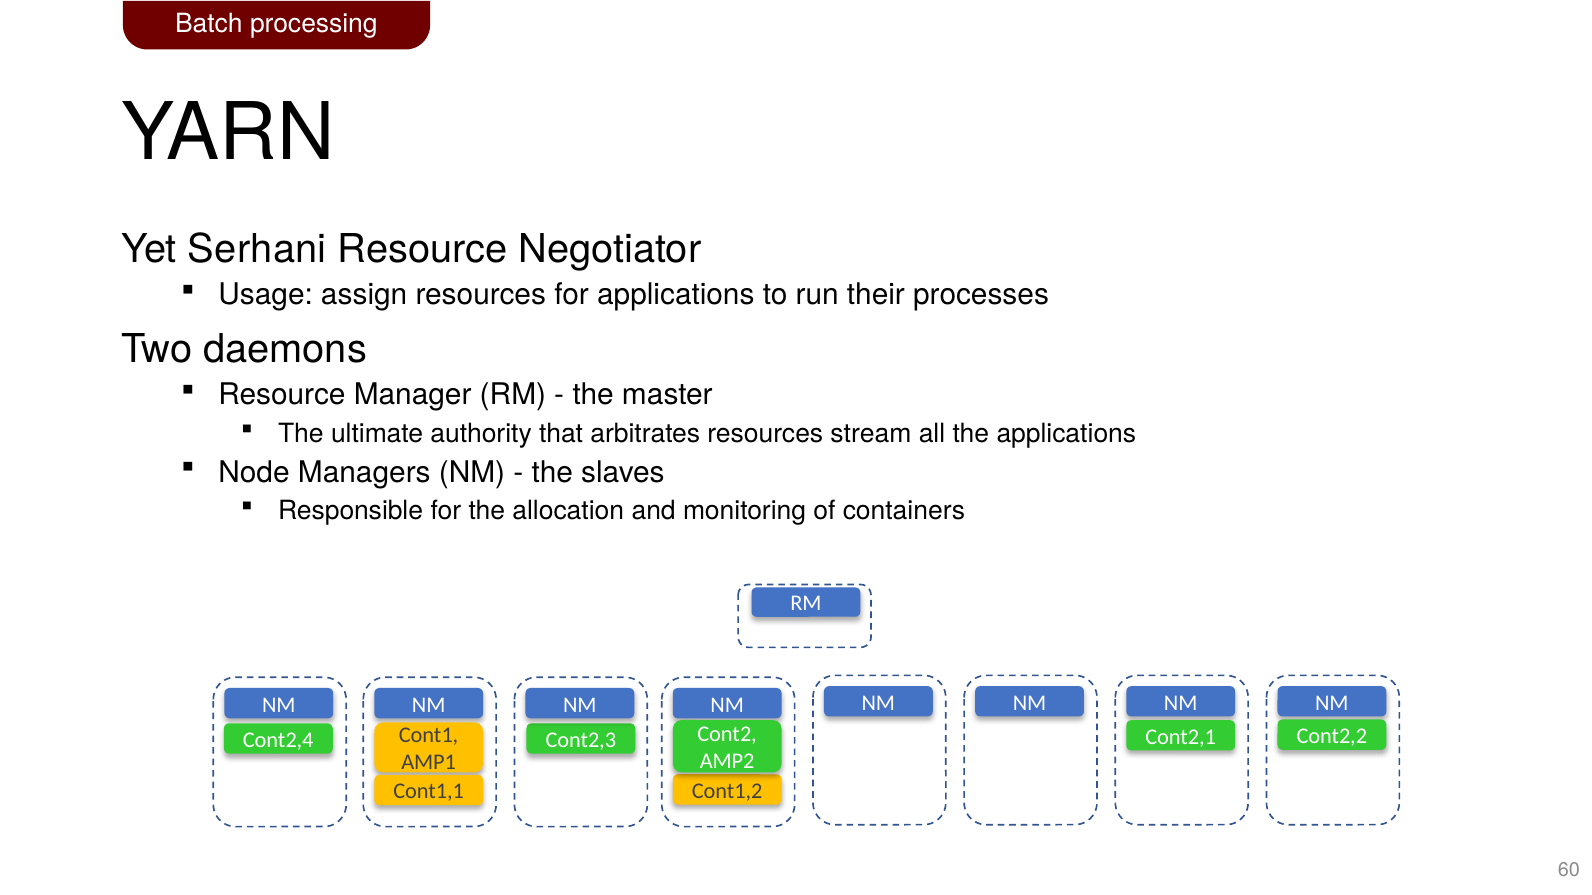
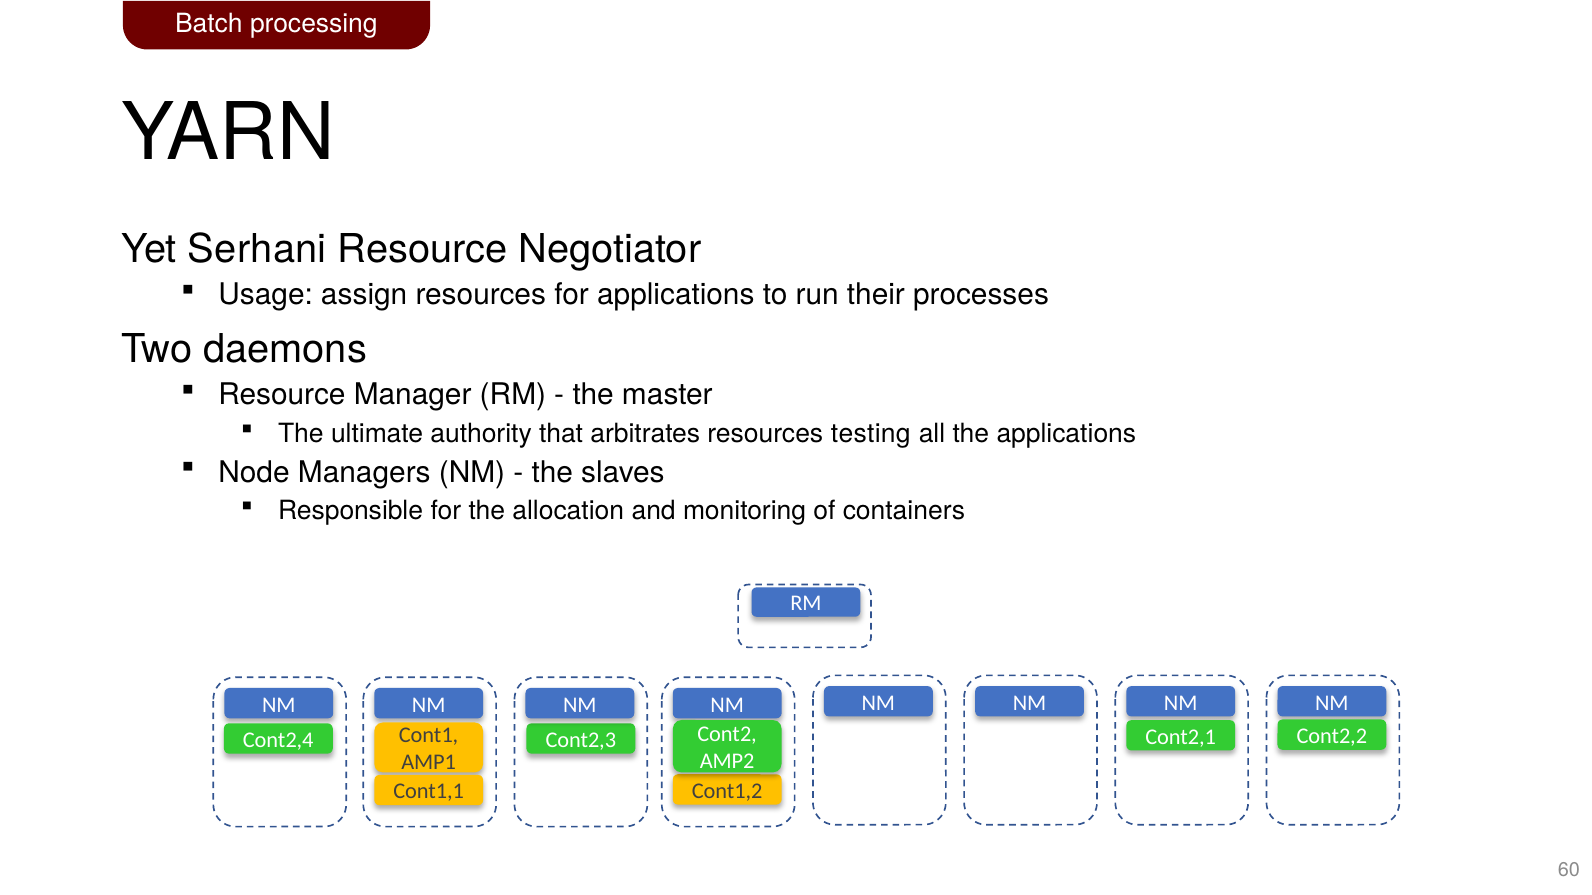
stream: stream -> testing (871, 434)
